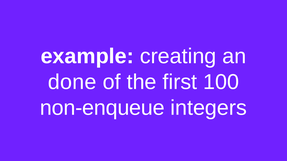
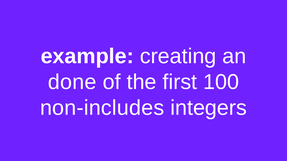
non-enqueue: non-enqueue -> non-includes (102, 108)
